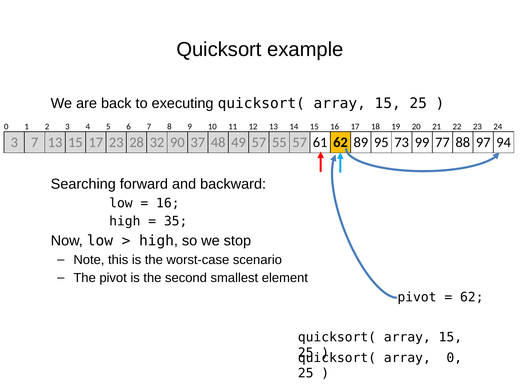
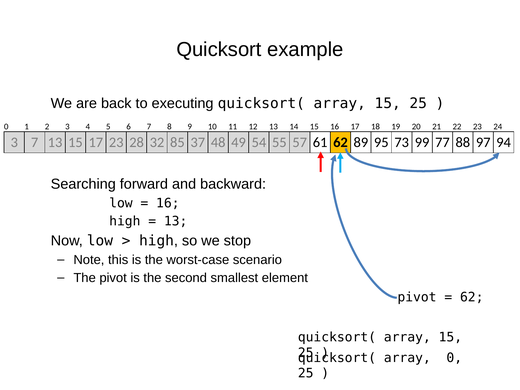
90: 90 -> 85 (177, 142)
49 57: 57 -> 54 (259, 142)
35: 35 -> 13 (176, 221)
